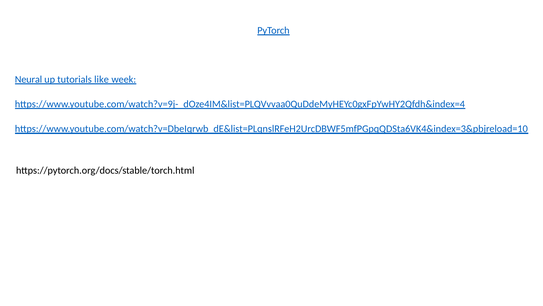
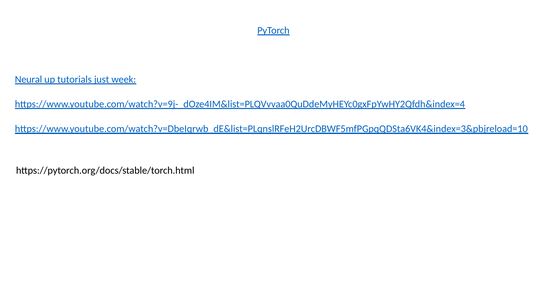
like: like -> just (102, 79)
